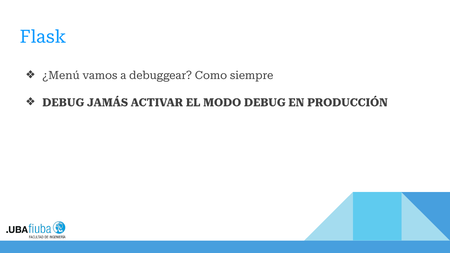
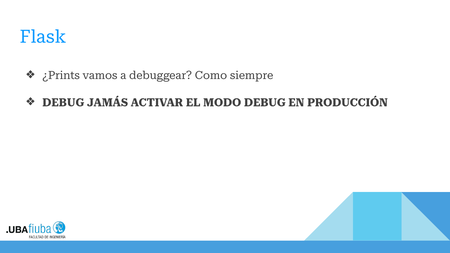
¿Menú: ¿Menú -> ¿Prints (61, 76)
